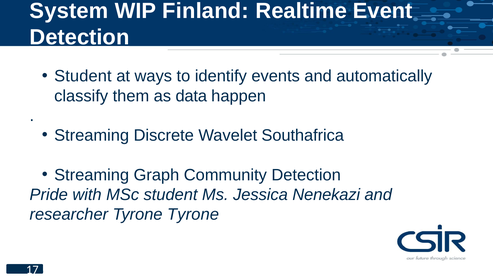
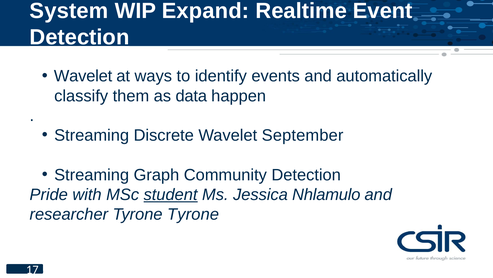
Finland: Finland -> Expand (206, 11)
Student: Student -> Wavelet (83, 76)
Southafrica: Southafrica -> September (303, 135)
student underline: none -> present (171, 194)
Nenekazi: Nenekazi -> Nhlamulo (326, 194)
